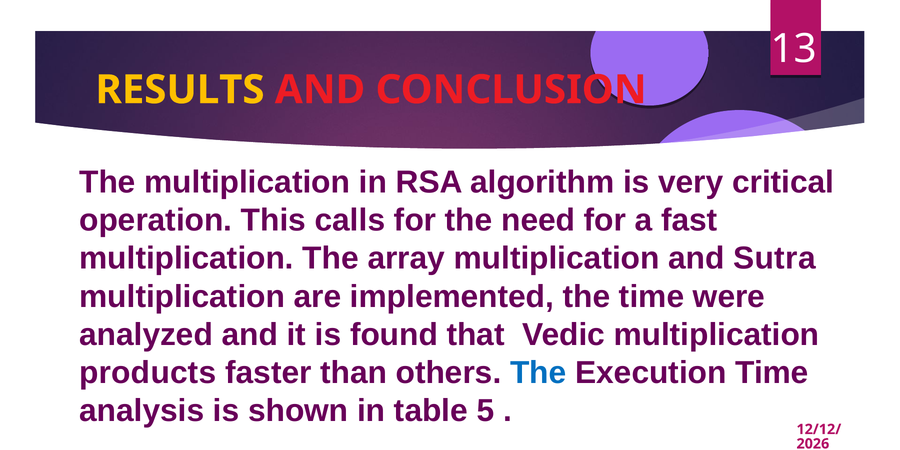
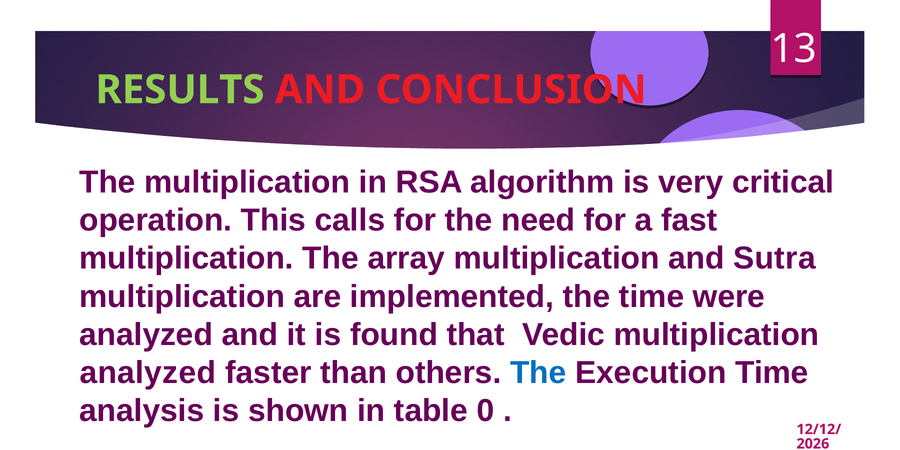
RESULTS colour: yellow -> light green (180, 90)
products: products -> analyzed (148, 373)
5: 5 -> 0 (485, 411)
